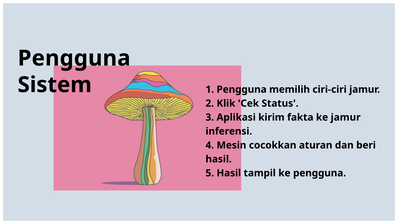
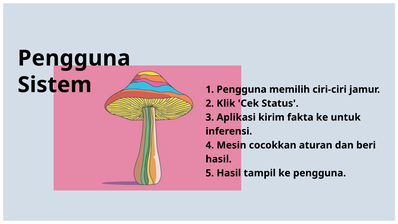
ke jamur: jamur -> untuk (346, 117)
